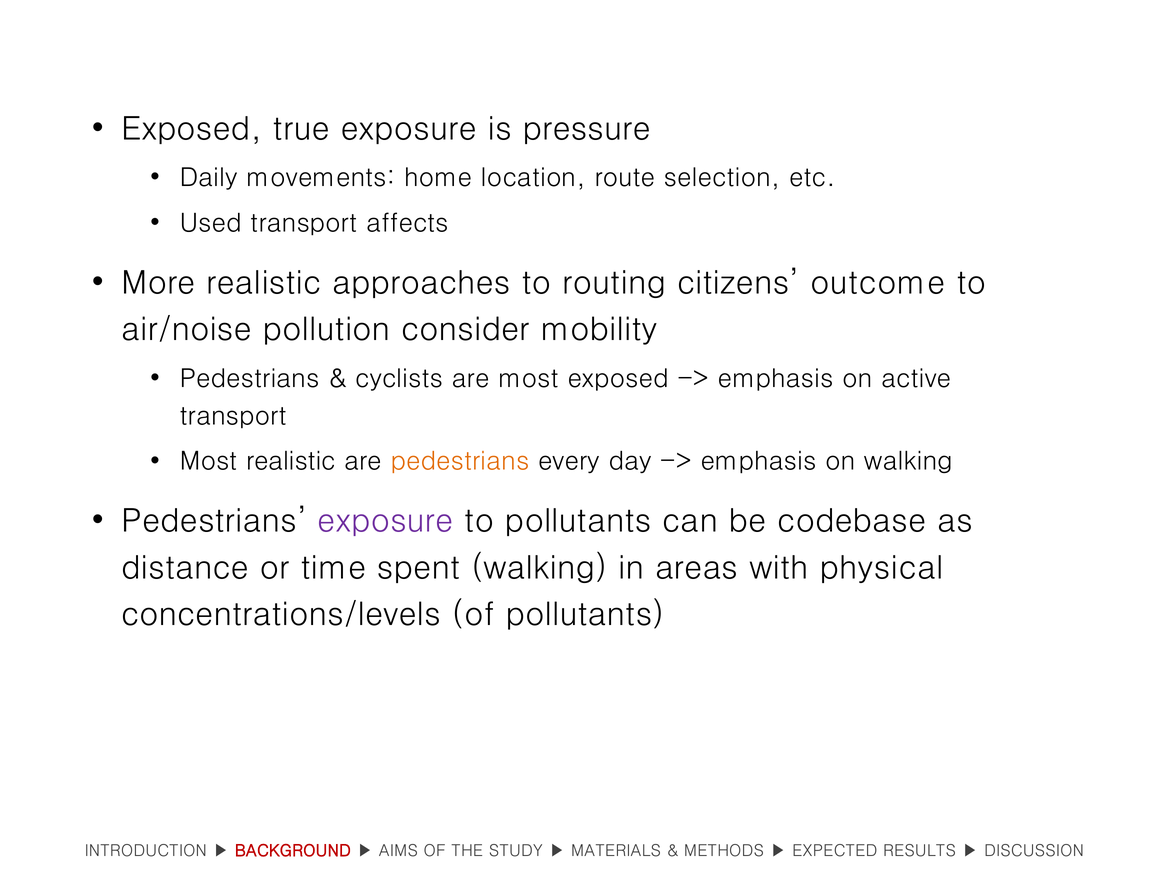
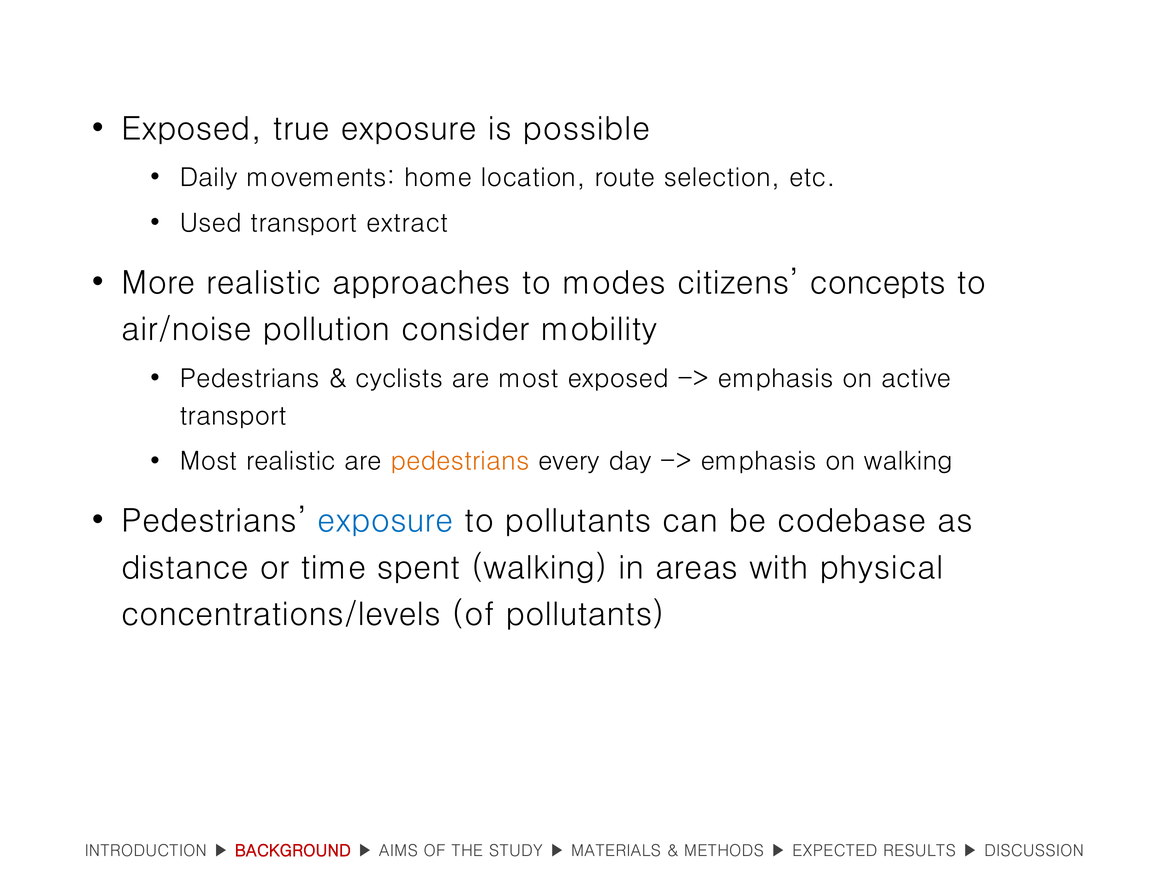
pressure: pressure -> possible (587, 129)
affects: affects -> extract (407, 223)
routing: routing -> modes (614, 283)
outcome: outcome -> concepts (878, 283)
exposure colour: purple -> blue (385, 521)
